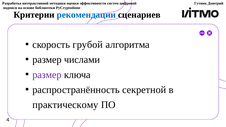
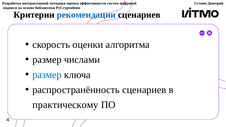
скорость грубой: грубой -> оценки (88, 45)
размер colour: purple -> blue (47, 75)
распространённость секретной: секретной -> сценариев (144, 90)
